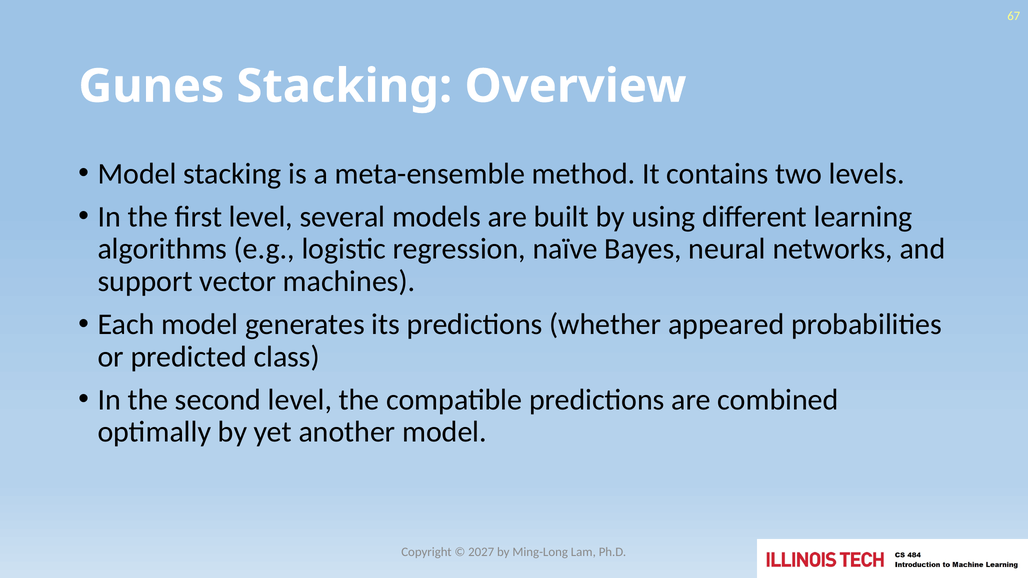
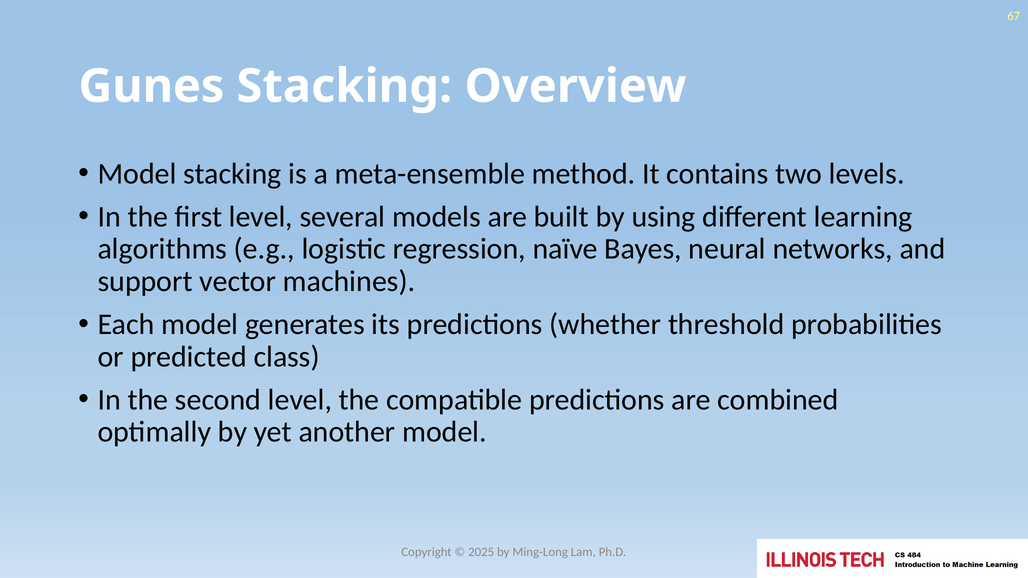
appeared: appeared -> threshold (726, 324)
2027: 2027 -> 2025 (481, 552)
